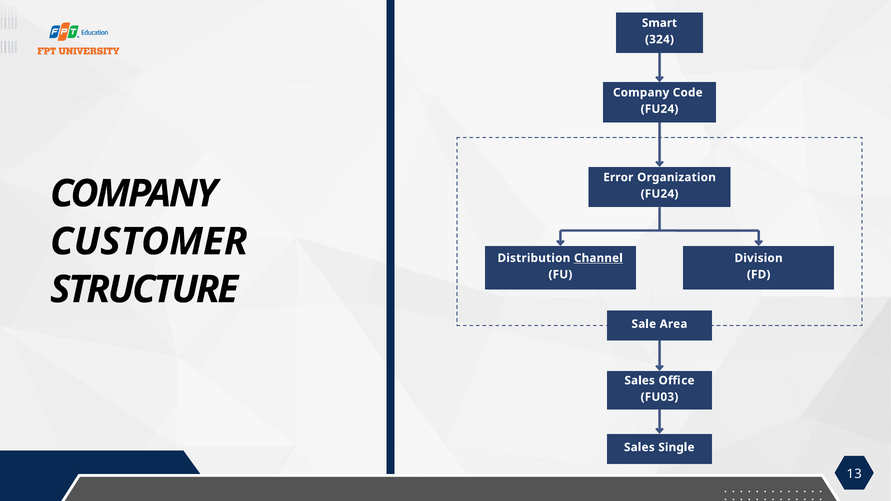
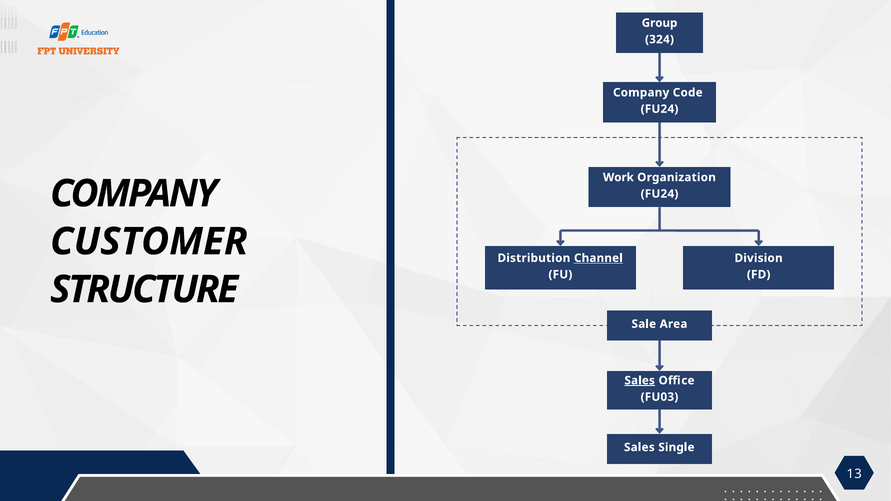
Smart: Smart -> Group (660, 23)
Error: Error -> Work (618, 177)
Sales underline: none -> present (640, 381)
